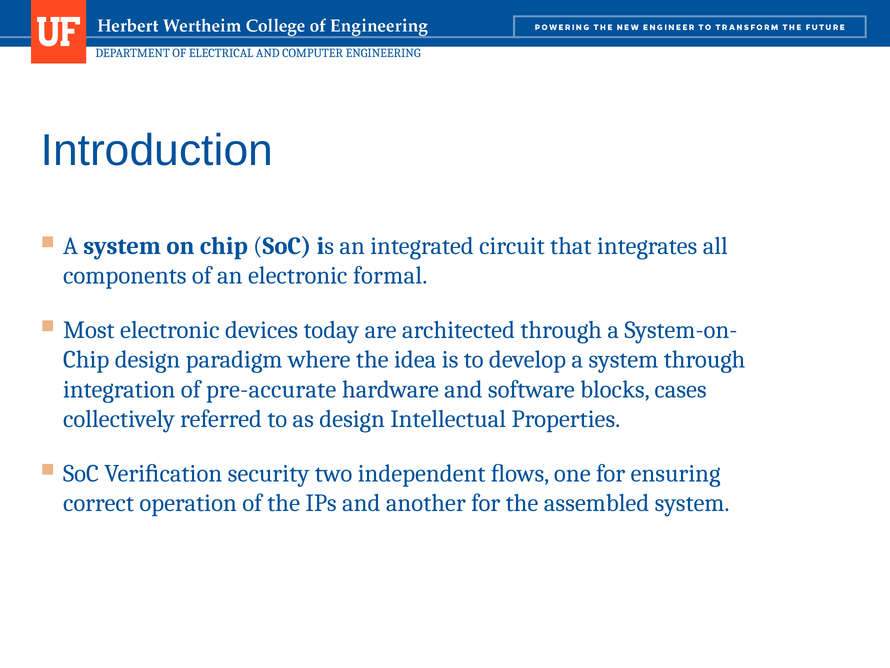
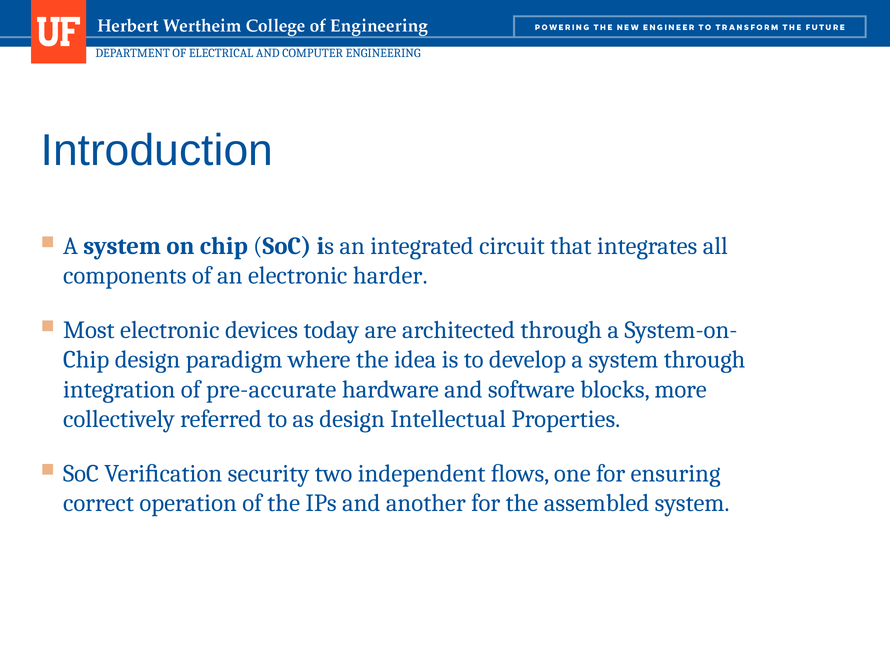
formal: formal -> harder (390, 275)
cases: cases -> more (681, 389)
